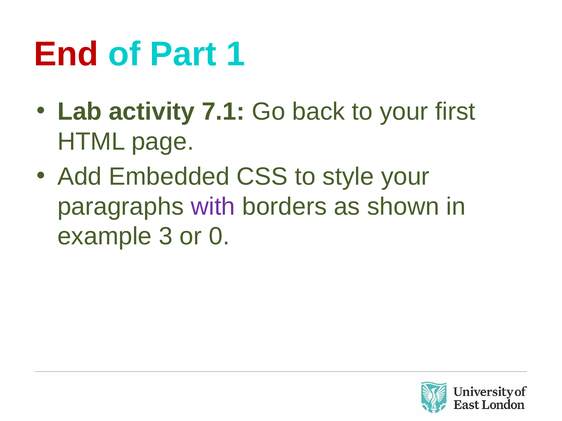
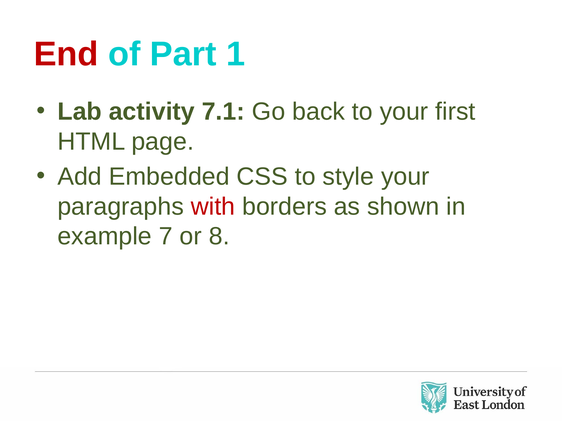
with colour: purple -> red (213, 207)
3: 3 -> 7 (166, 237)
0: 0 -> 8 (219, 237)
